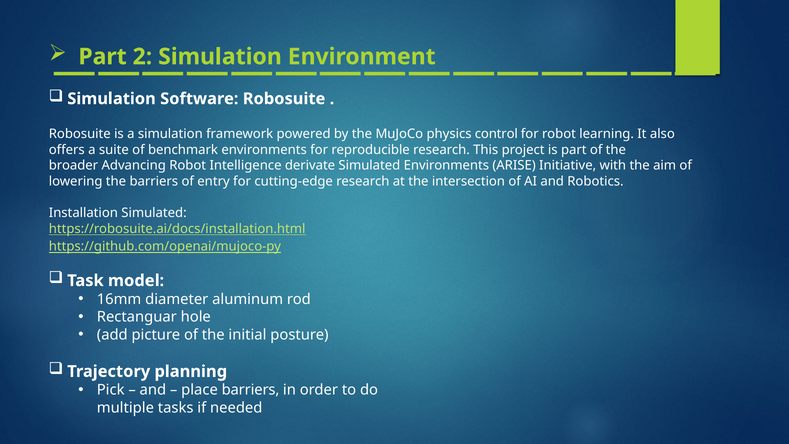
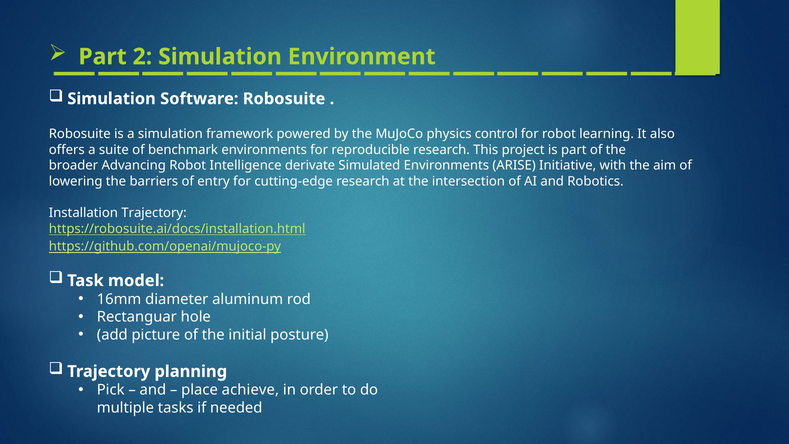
Installation Simulated: Simulated -> Trajectory (154, 213)
place barriers: barriers -> achieve (250, 390)
